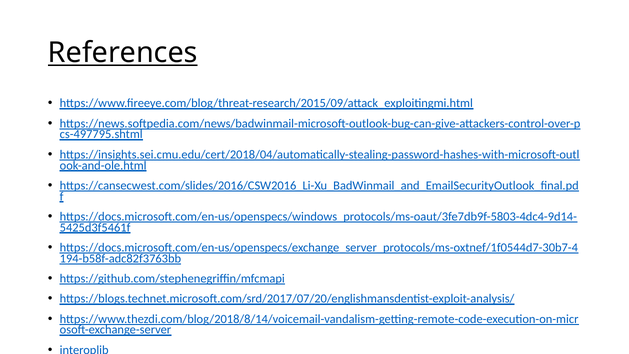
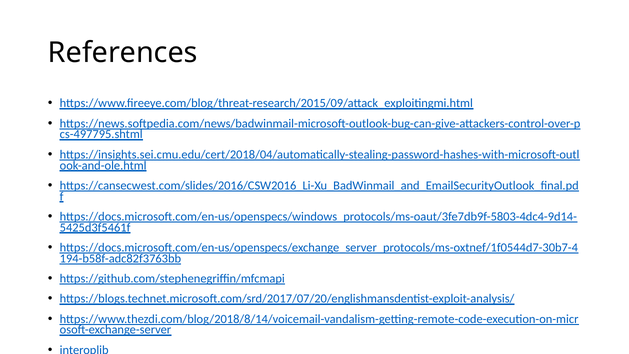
References underline: present -> none (123, 53)
